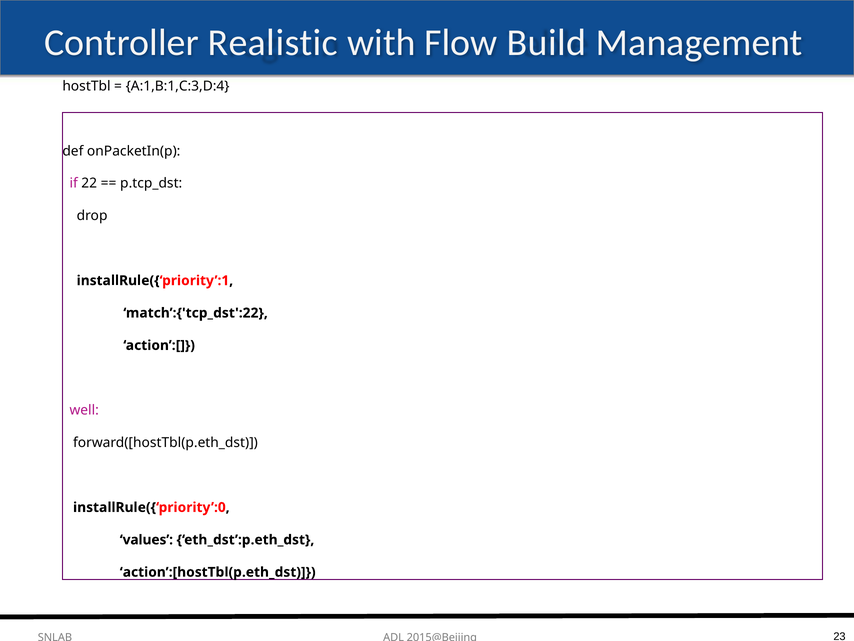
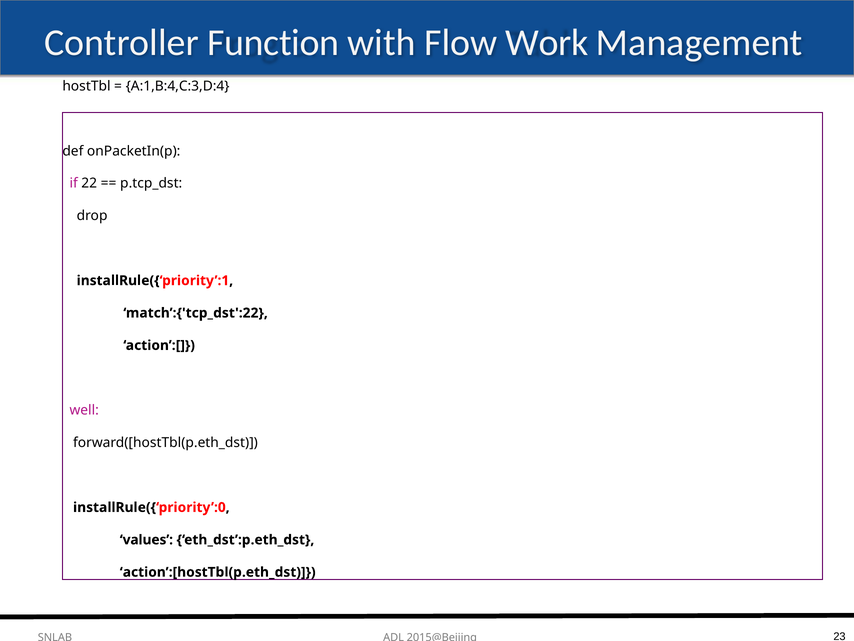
Realistic: Realistic -> Function (273, 43)
Build: Build -> Work (547, 43)
A:1,B:1,C:3,D:4: A:1,B:1,C:3,D:4 -> A:1,B:4,C:3,D:4 (178, 86)
